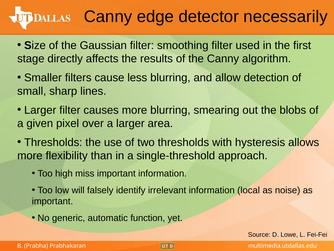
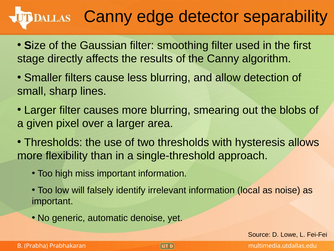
necessarily: necessarily -> separability (286, 16)
function: function -> denoise (148, 218)
